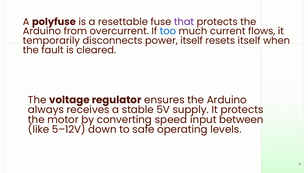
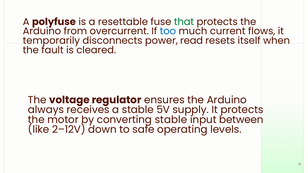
that colour: purple -> green (184, 22)
power itself: itself -> read (192, 41)
converting speed: speed -> stable (171, 120)
5–12V: 5–12V -> 2–12V (69, 130)
